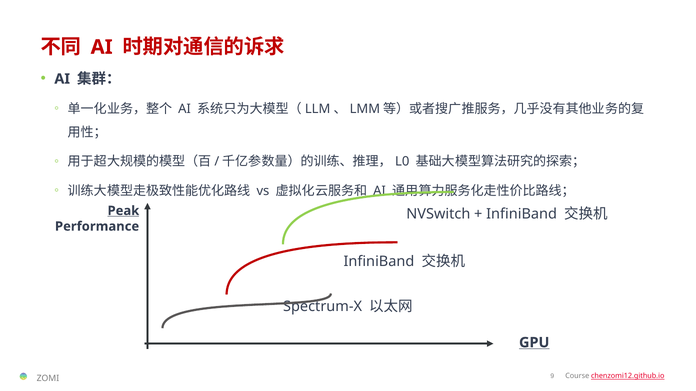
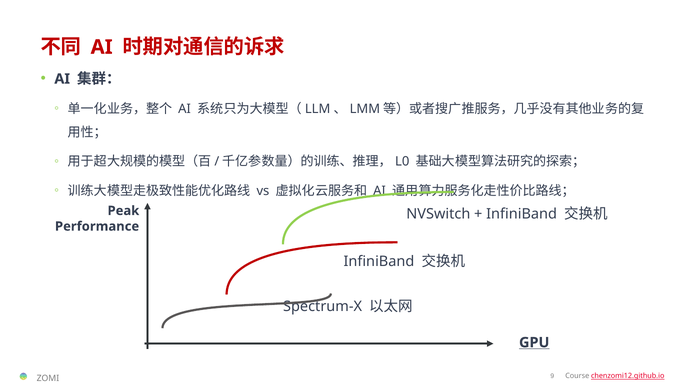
Peak underline: present -> none (123, 211)
